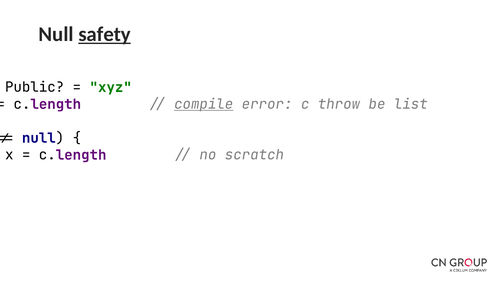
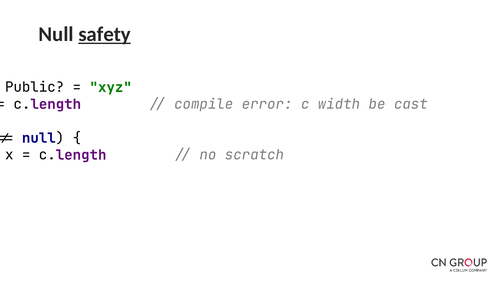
compile underline: present -> none (204, 104)
throw: throw -> width (339, 104)
list: list -> cast (411, 104)
